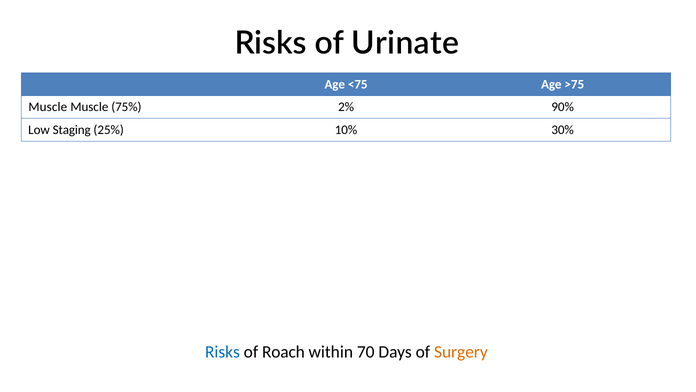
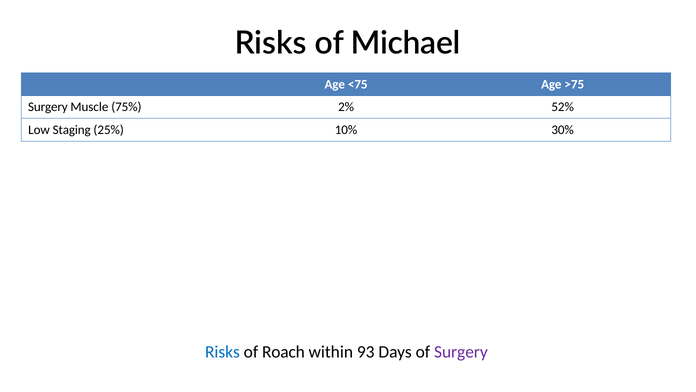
Urinate: Urinate -> Michael (406, 43)
Muscle: Muscle -> Surgery (48, 107)
90%: 90% -> 52% (563, 107)
70: 70 -> 93 (366, 351)
Surgery colour: orange -> purple (461, 351)
